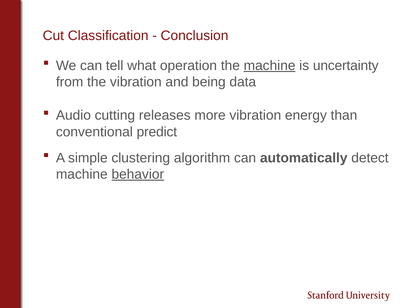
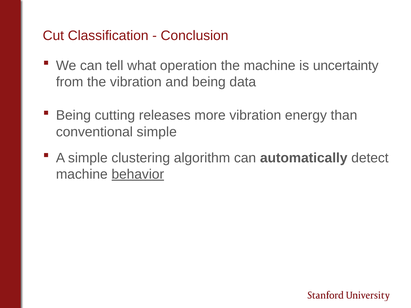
machine underline: present -> none (270, 66)
Audio: Audio -> Being (73, 116)
conventional predict: predict -> simple (157, 132)
